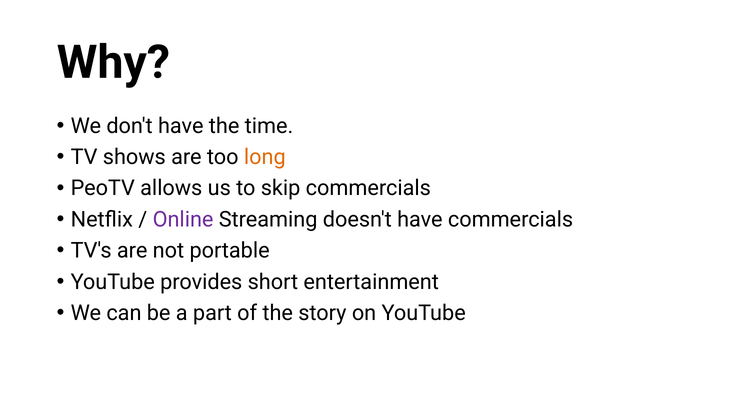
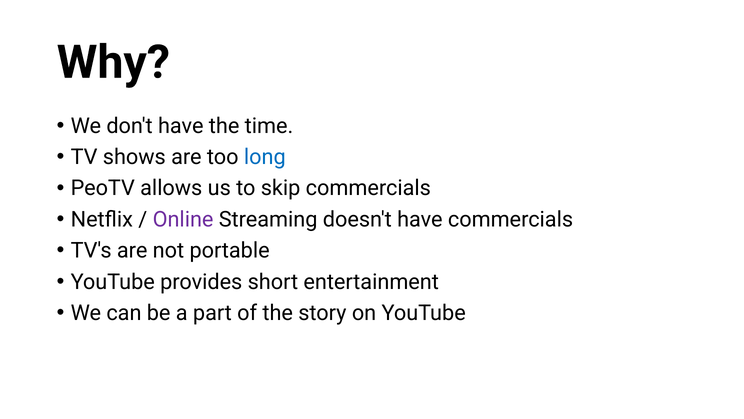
long colour: orange -> blue (265, 157)
